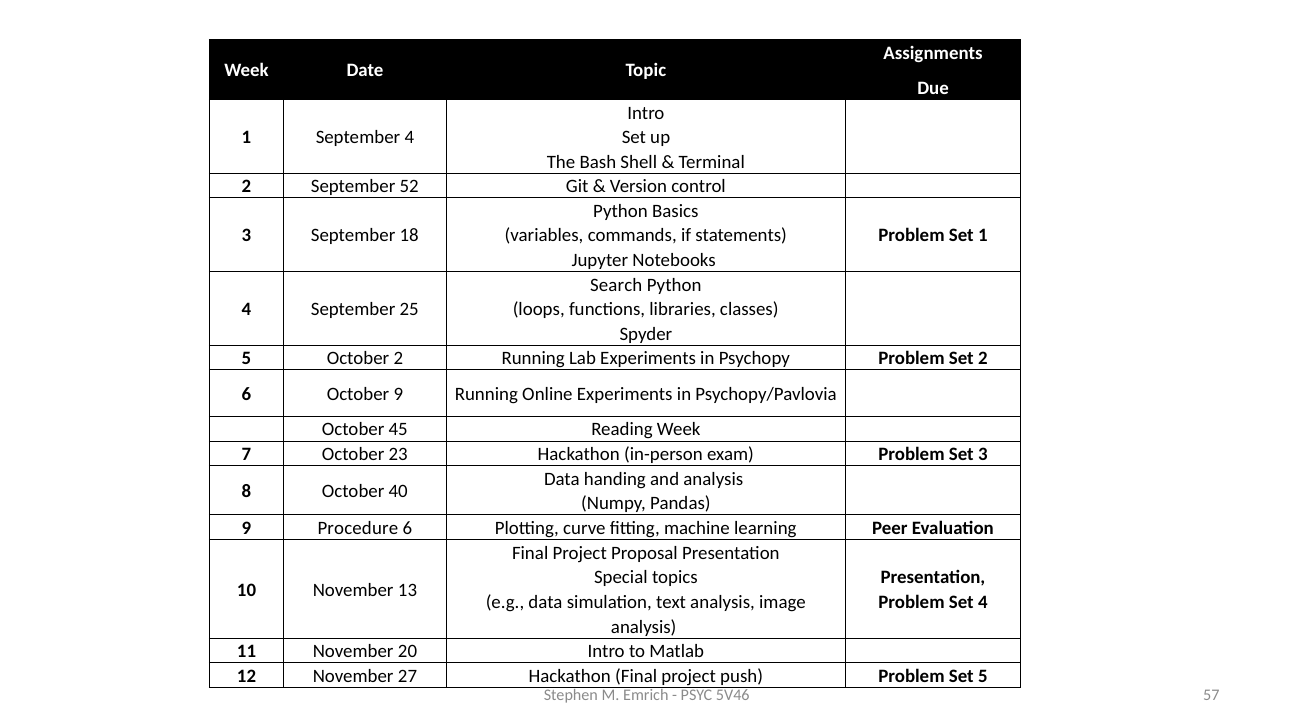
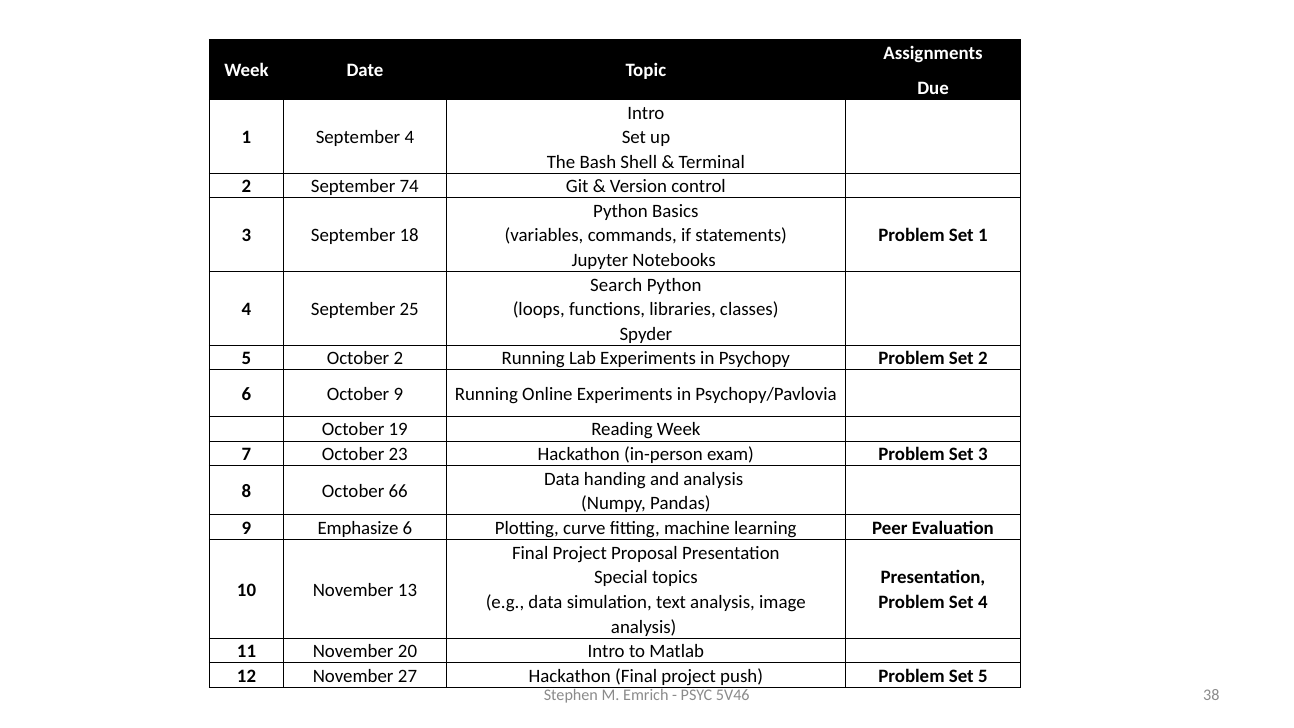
52: 52 -> 74 (409, 186)
45: 45 -> 19 (398, 430)
40: 40 -> 66 (398, 491)
Procedure: Procedure -> Emphasize (358, 528)
57: 57 -> 38 (1211, 695)
